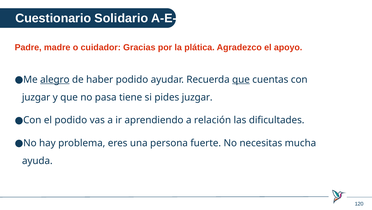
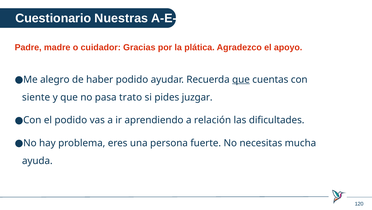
Solidario: Solidario -> Nuestras (121, 18)
alegro underline: present -> none (55, 79)
juzgar: juzgar -> siente (36, 97)
tiene: tiene -> trato (131, 97)
